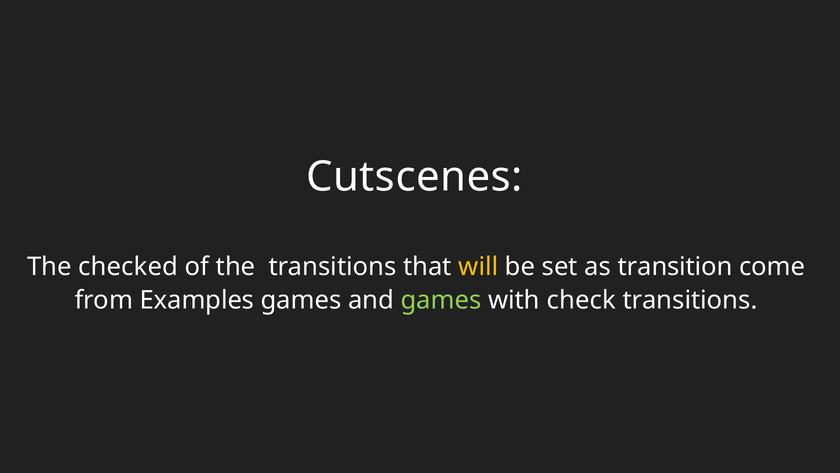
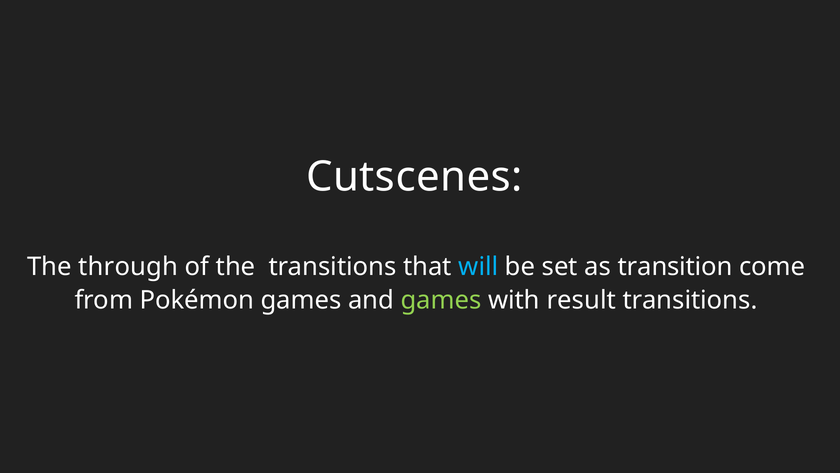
checked: checked -> through (128, 267)
will colour: yellow -> light blue (478, 267)
Examples: Examples -> Pokémon (197, 300)
check: check -> result (581, 300)
